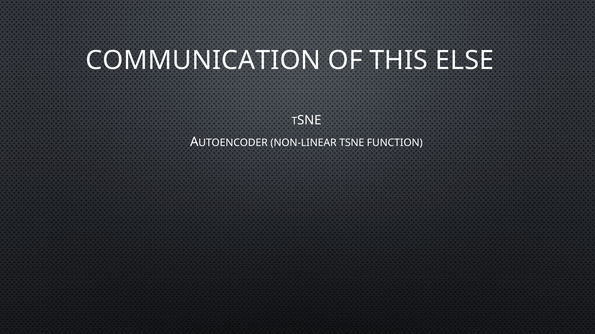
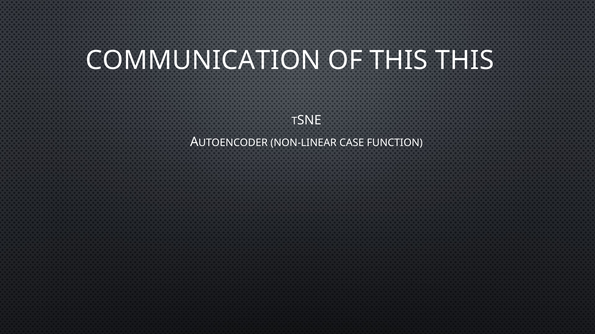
THIS ELSE: ELSE -> THIS (465, 60)
TSNE: TSNE -> CASE (352, 143)
